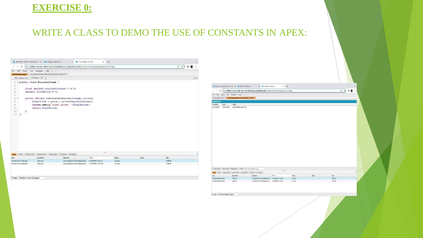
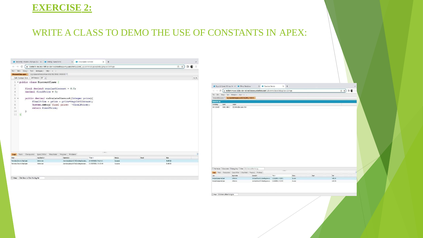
0: 0 -> 2 (88, 8)
